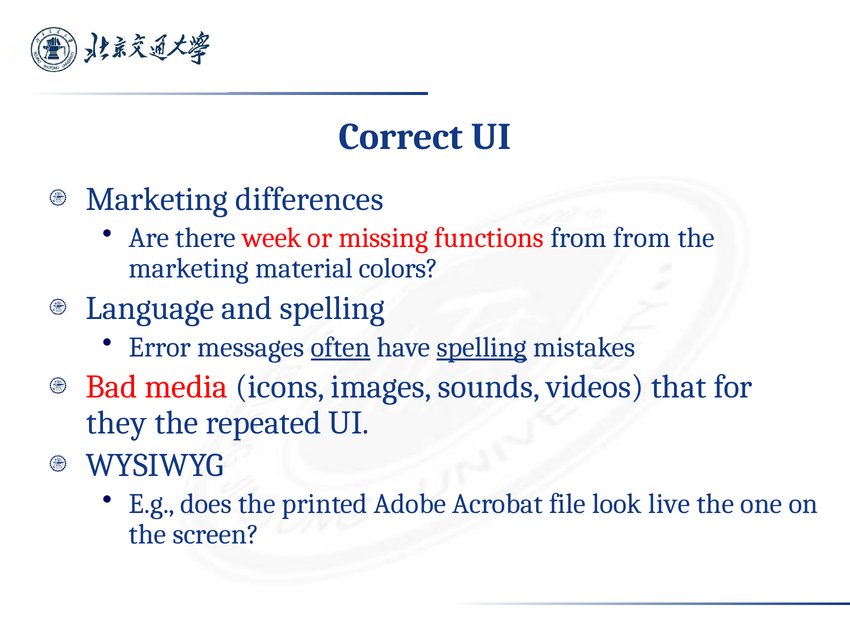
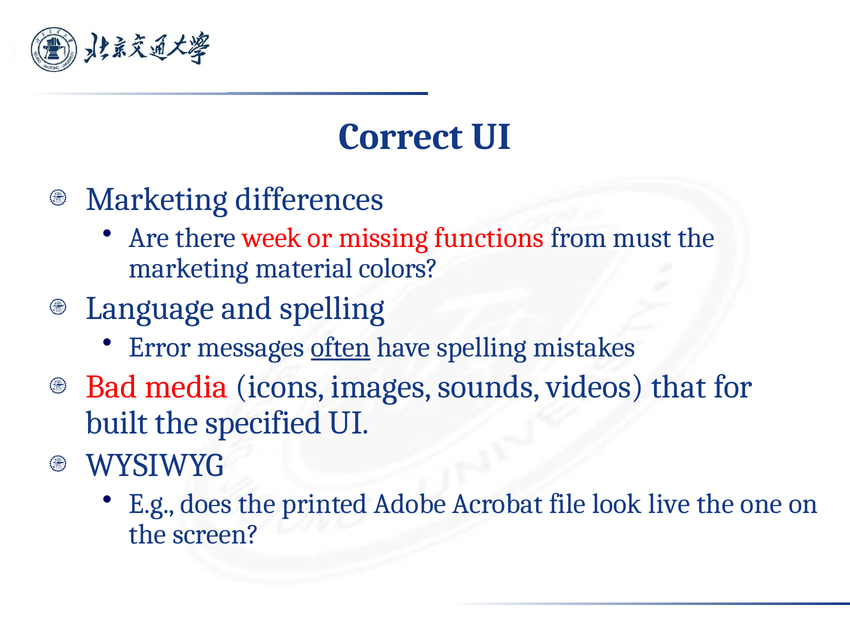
from from: from -> must (642, 238)
spelling underline: present -> none (482, 347)
they: they -> built (117, 422)
repeated: repeated -> specified (264, 422)
